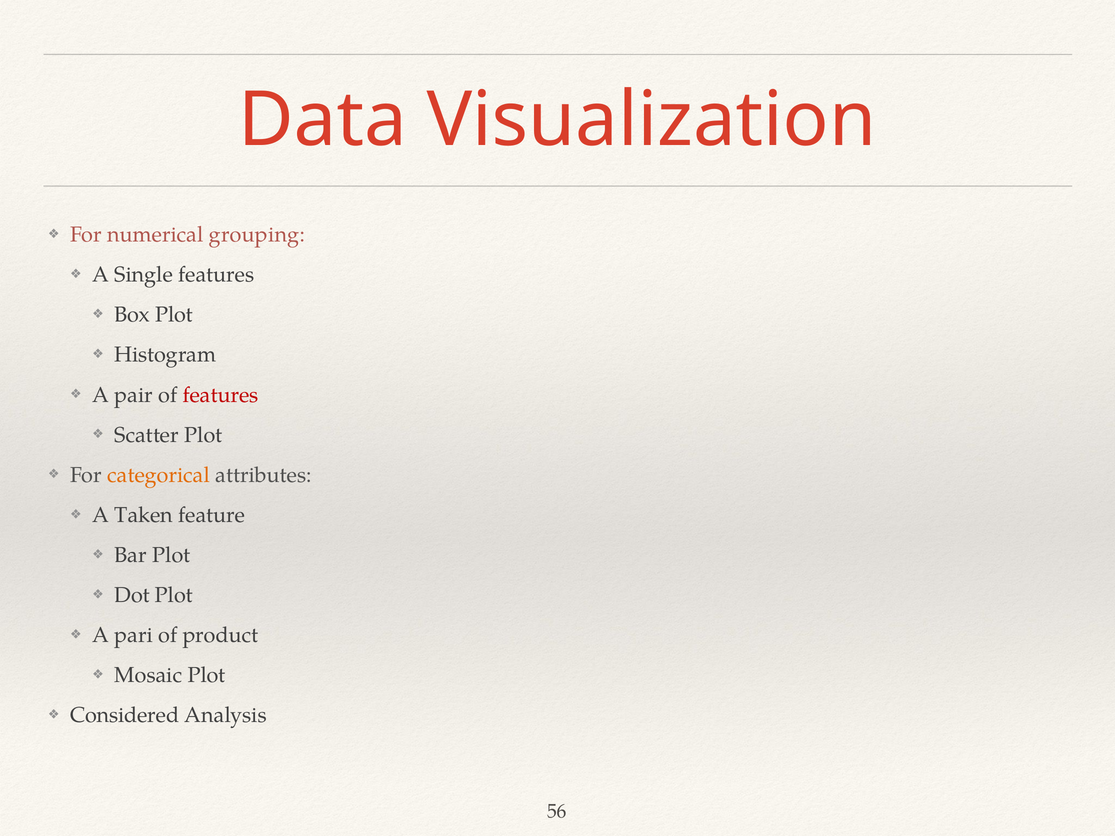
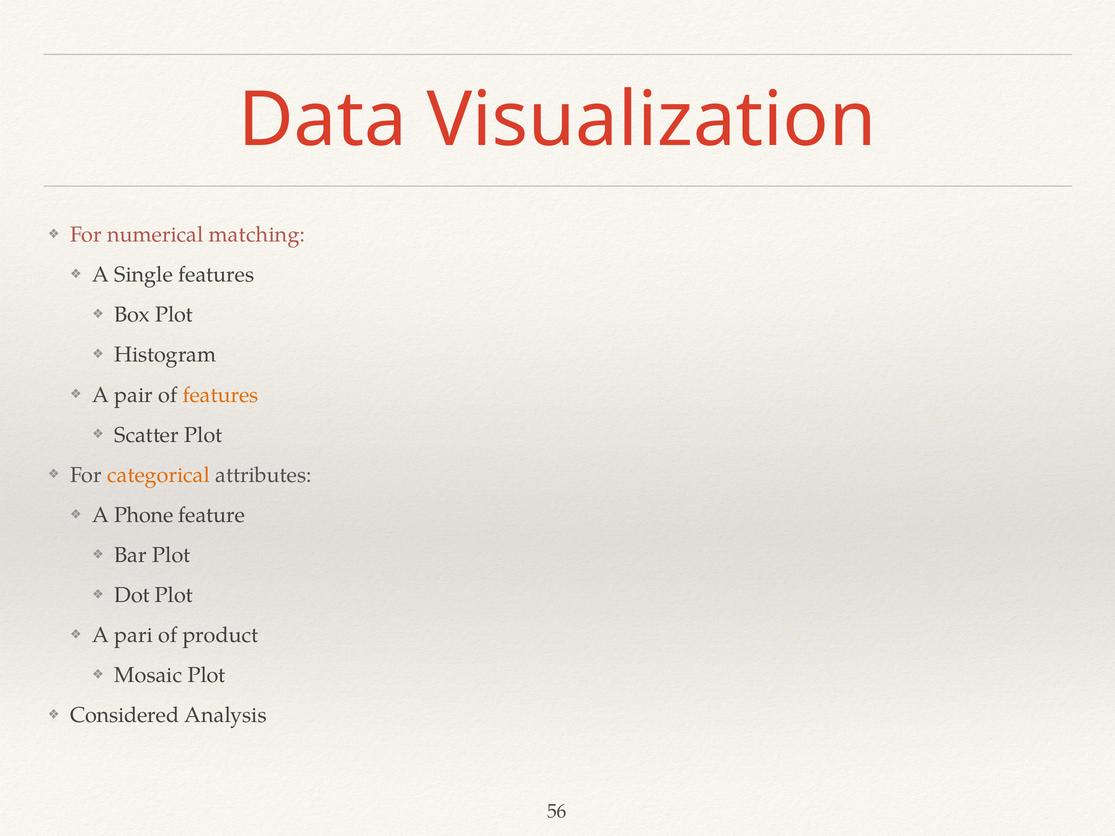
grouping: grouping -> matching (257, 235)
features colour: red -> orange (221, 395)
Taken: Taken -> Phone (144, 515)
